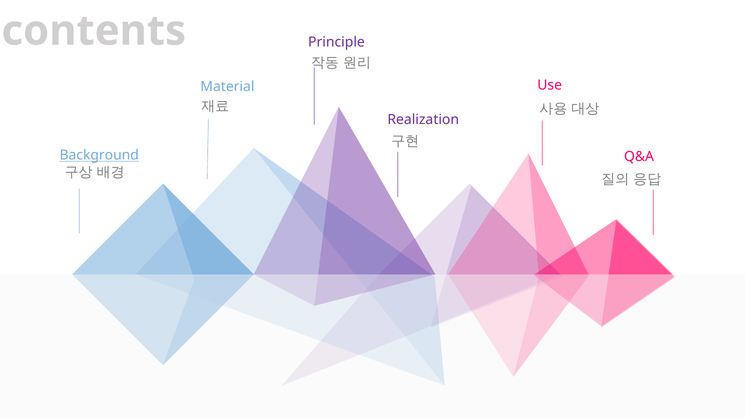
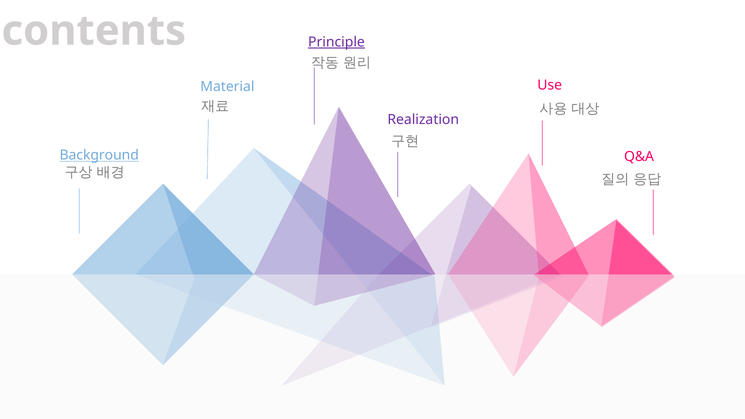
Principle underline: none -> present (336, 42)
